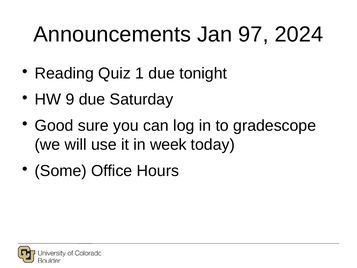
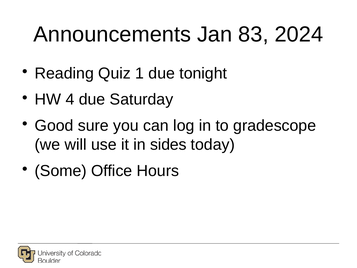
97: 97 -> 83 (253, 35)
9: 9 -> 4 (70, 99)
week: week -> sides (168, 145)
